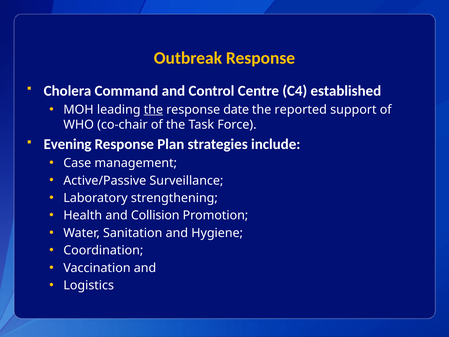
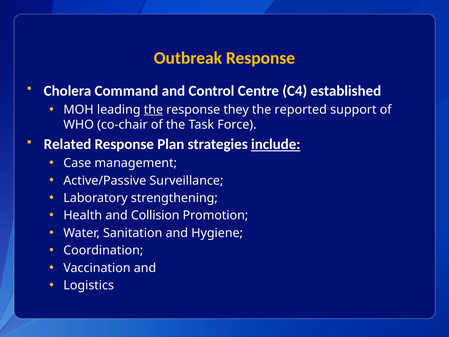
date: date -> they (236, 110)
Evening: Evening -> Related (68, 144)
include underline: none -> present (276, 144)
